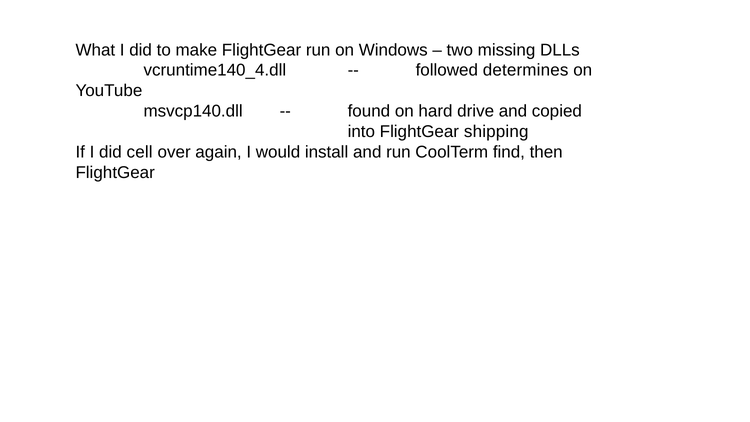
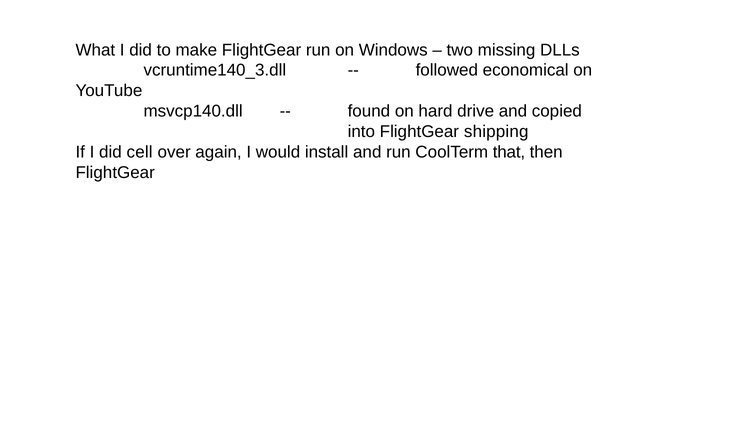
vcruntime140_4.dll: vcruntime140_4.dll -> vcruntime140_3.dll (215, 70)
determines: determines -> economical (526, 70)
find: find -> that (509, 152)
